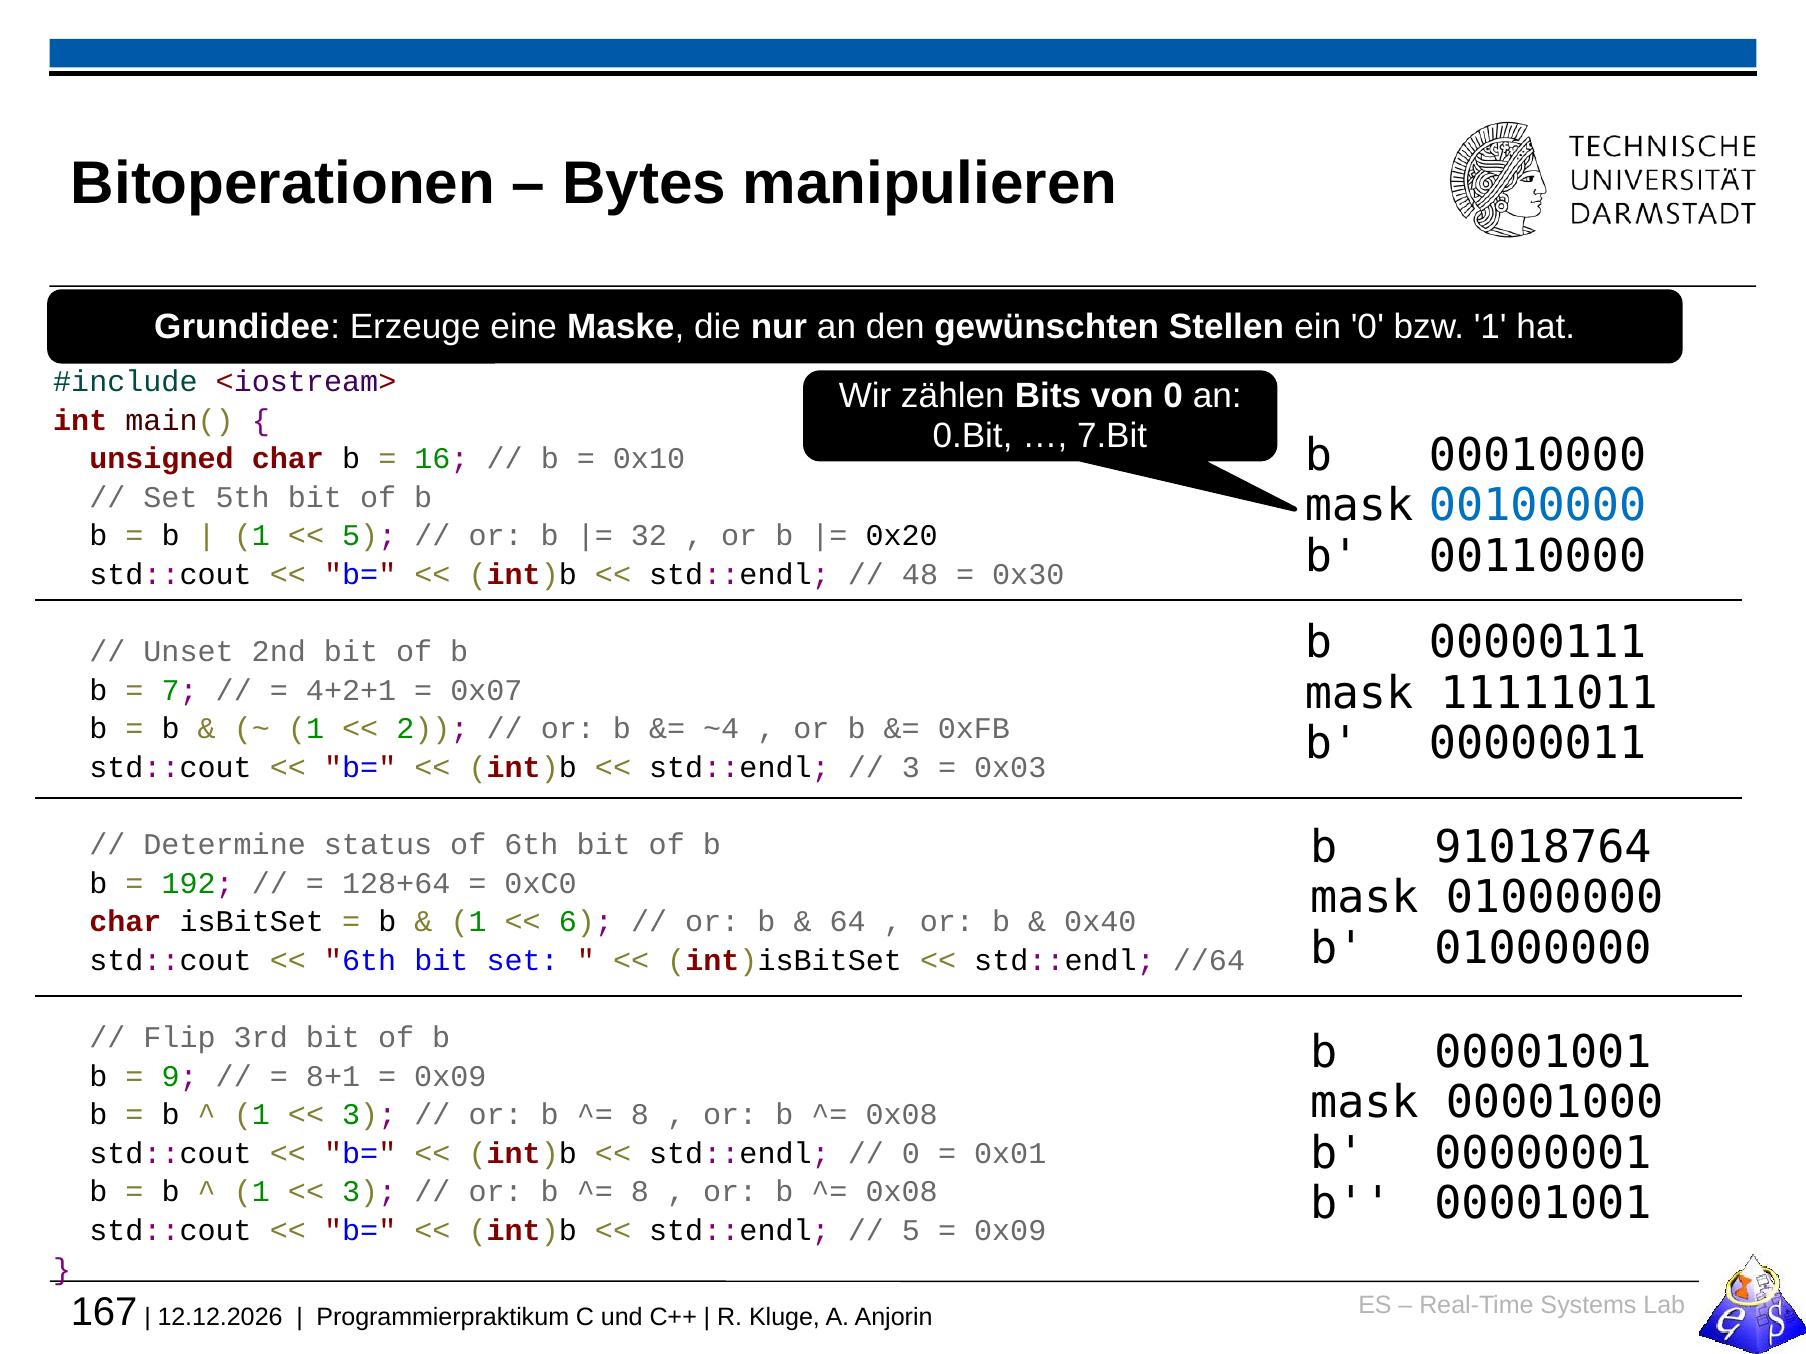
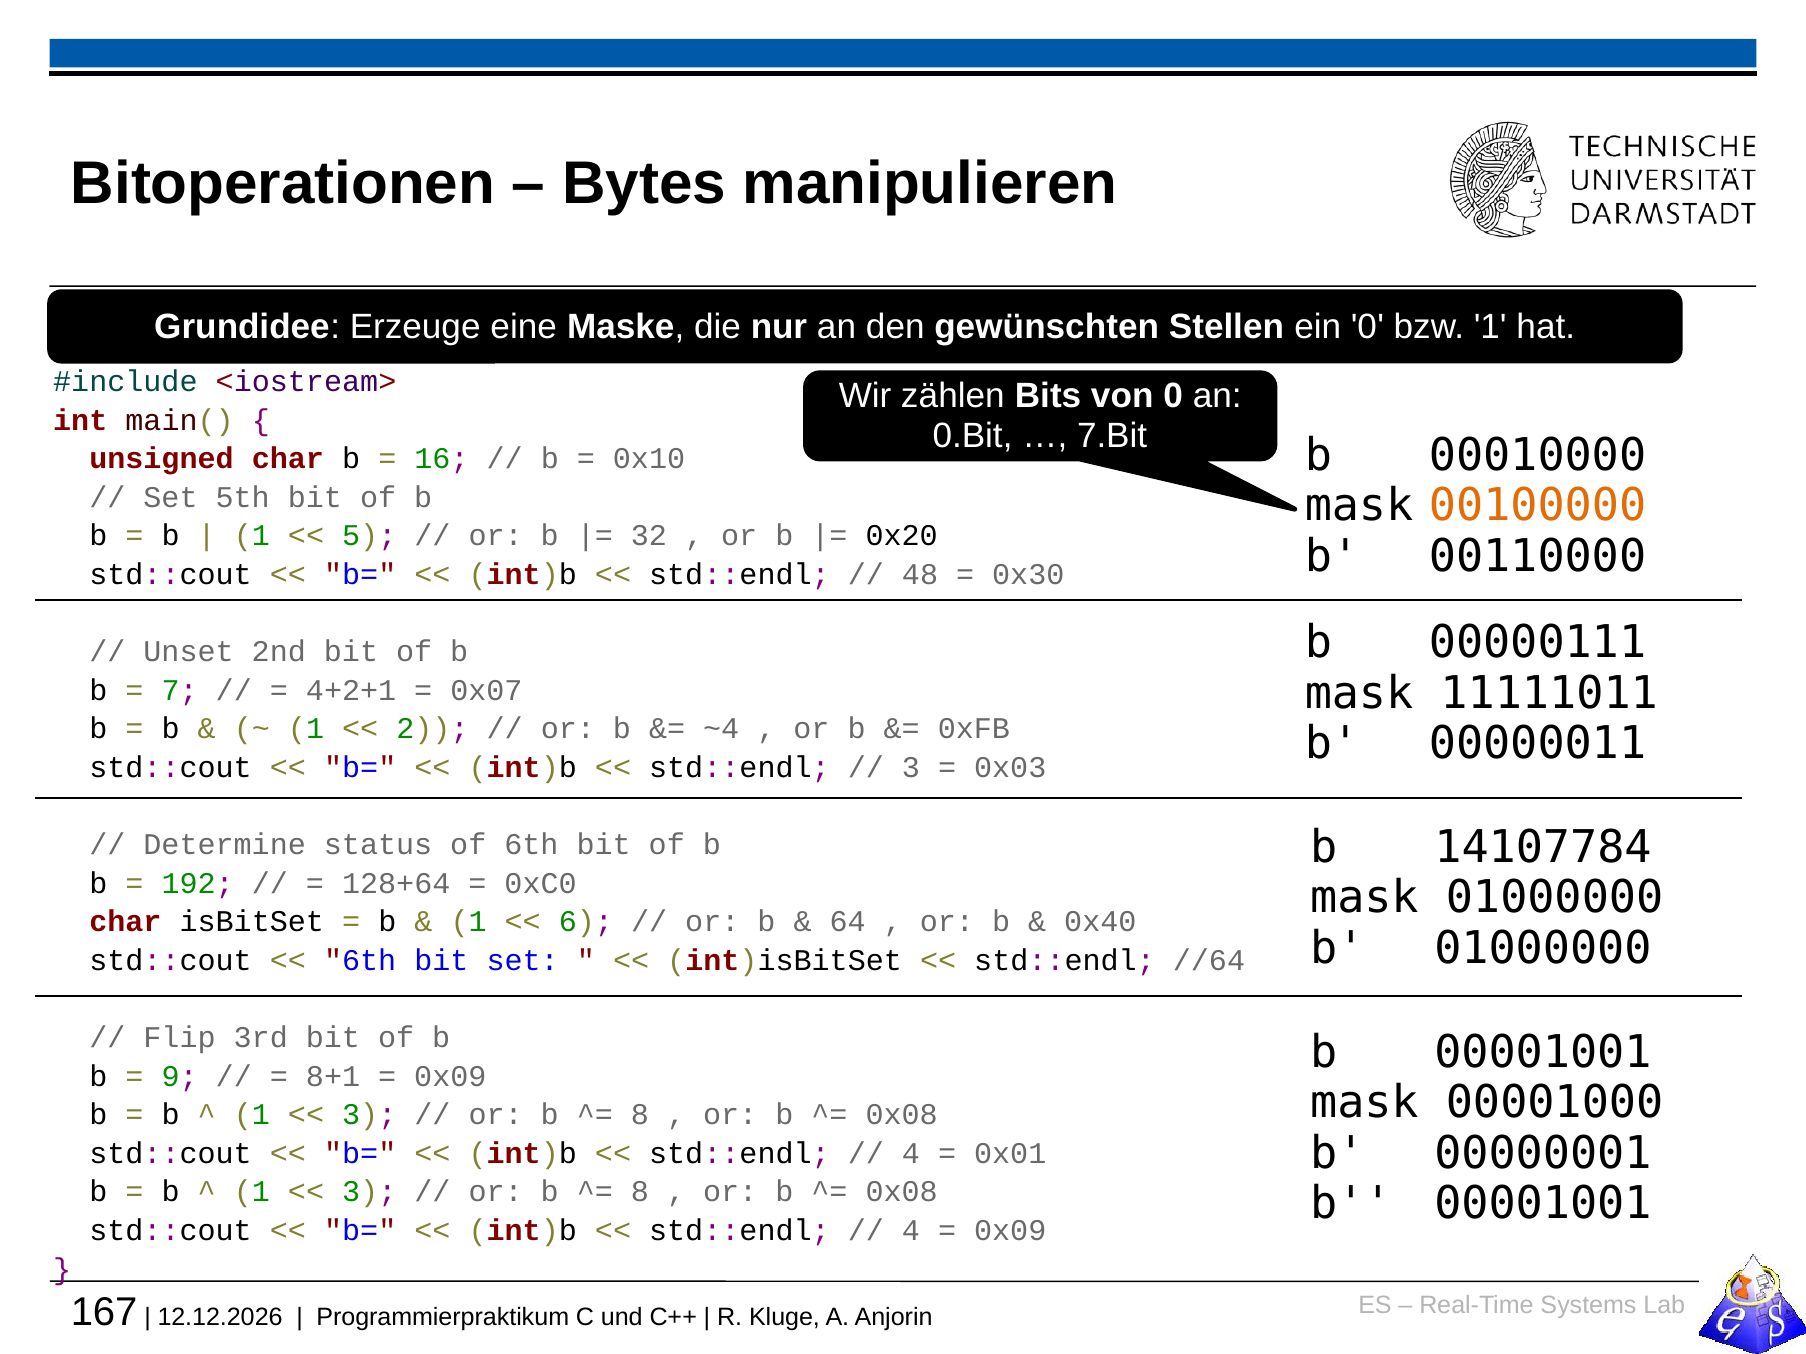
00100000 colour: blue -> orange (1538, 506)
91018764: 91018764 -> 14107784 (1543, 848)
0: 0 -> 4 (911, 1154)
5: 5 -> 4 (911, 1231)
